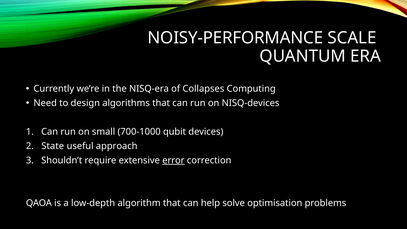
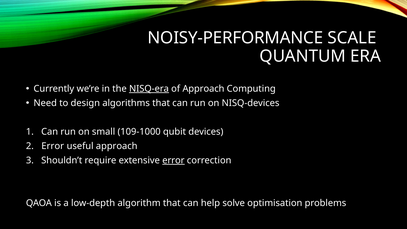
NISQ-era underline: none -> present (149, 89)
of Collapses: Collapses -> Approach (203, 89)
700-1000: 700-1000 -> 109-1000 (139, 132)
State: State -> Error (53, 146)
